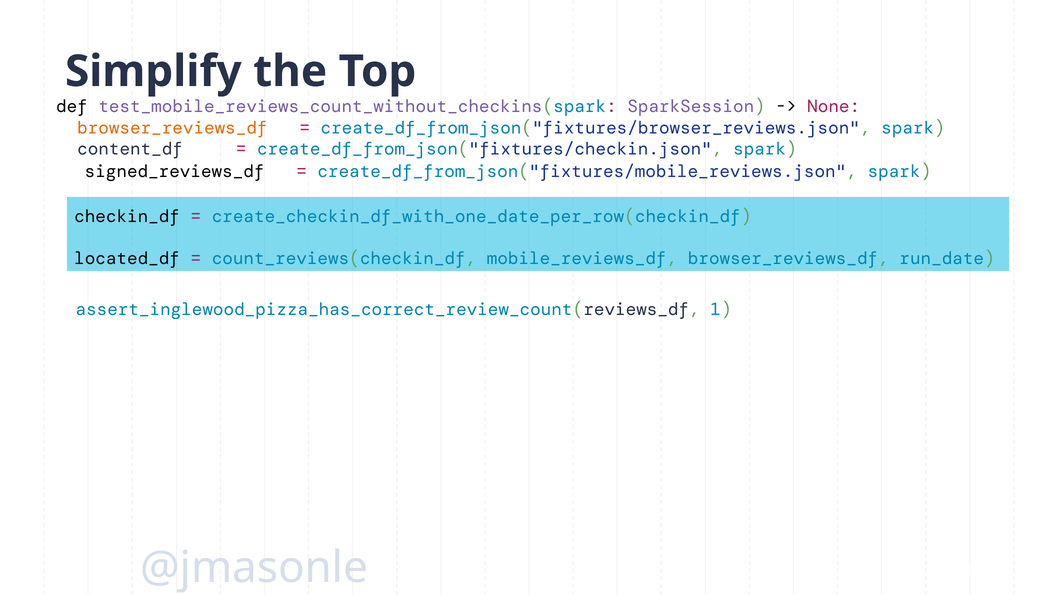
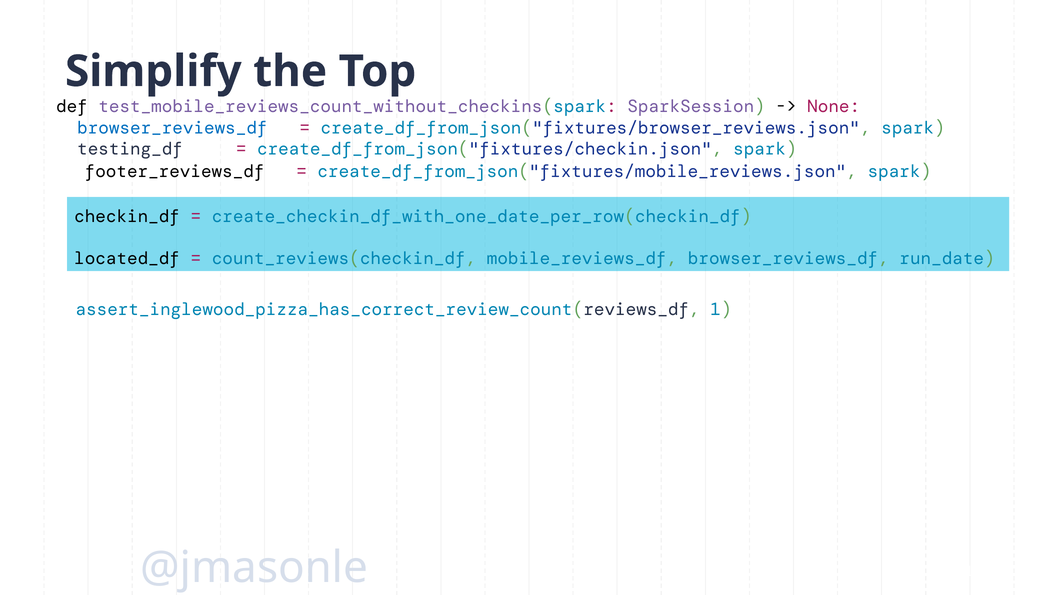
browser_reviews_df colour: orange -> blue (172, 128)
content_df: content_df -> testing_df (130, 149)
signed_reviews_df: signed_reviews_df -> footer_reviews_df (175, 172)
